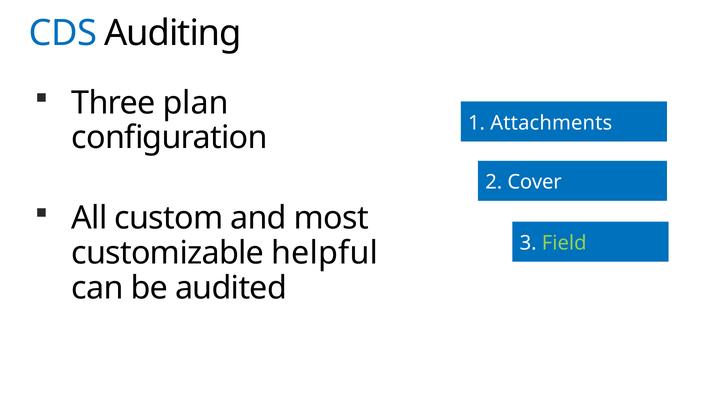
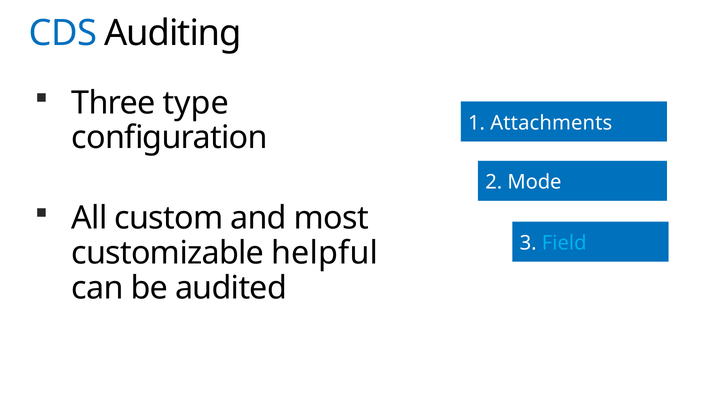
plan: plan -> type (196, 103)
Cover: Cover -> Mode (534, 182)
Field colour: light green -> light blue (564, 243)
